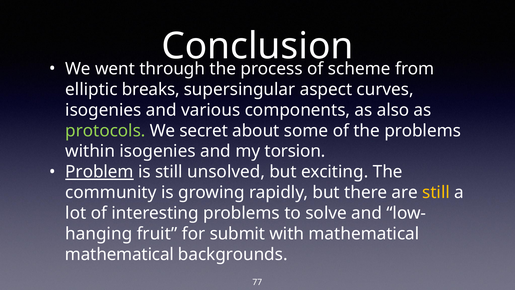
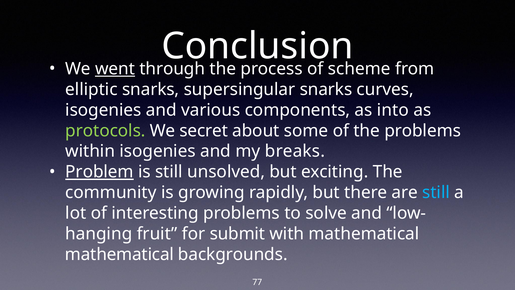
went underline: none -> present (115, 69)
elliptic breaks: breaks -> snarks (151, 89)
supersingular aspect: aspect -> snarks (326, 89)
also: also -> into (393, 110)
torsion: torsion -> breaks (295, 151)
still colour: yellow -> light blue (436, 192)
